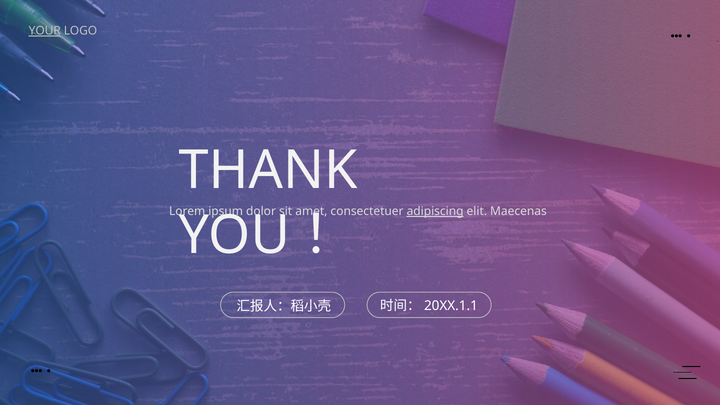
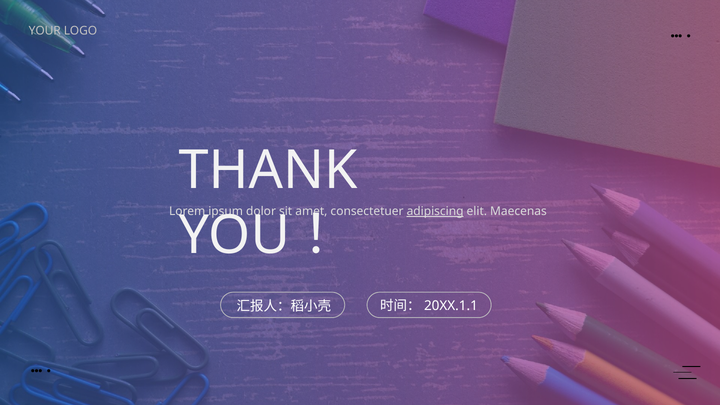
YOUR underline: present -> none (45, 31)
